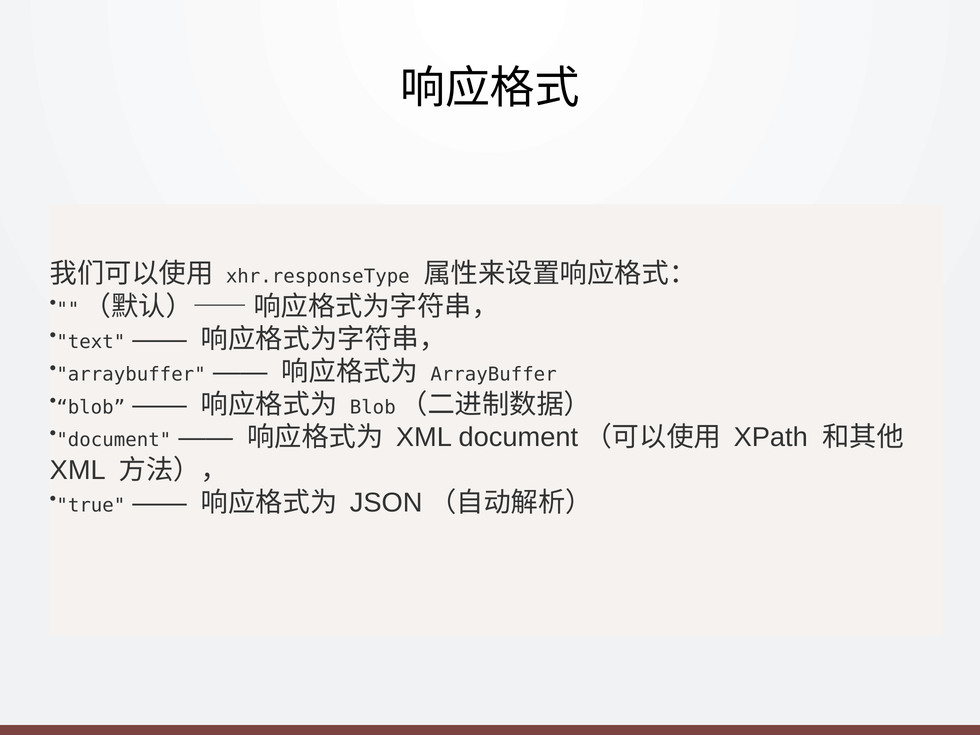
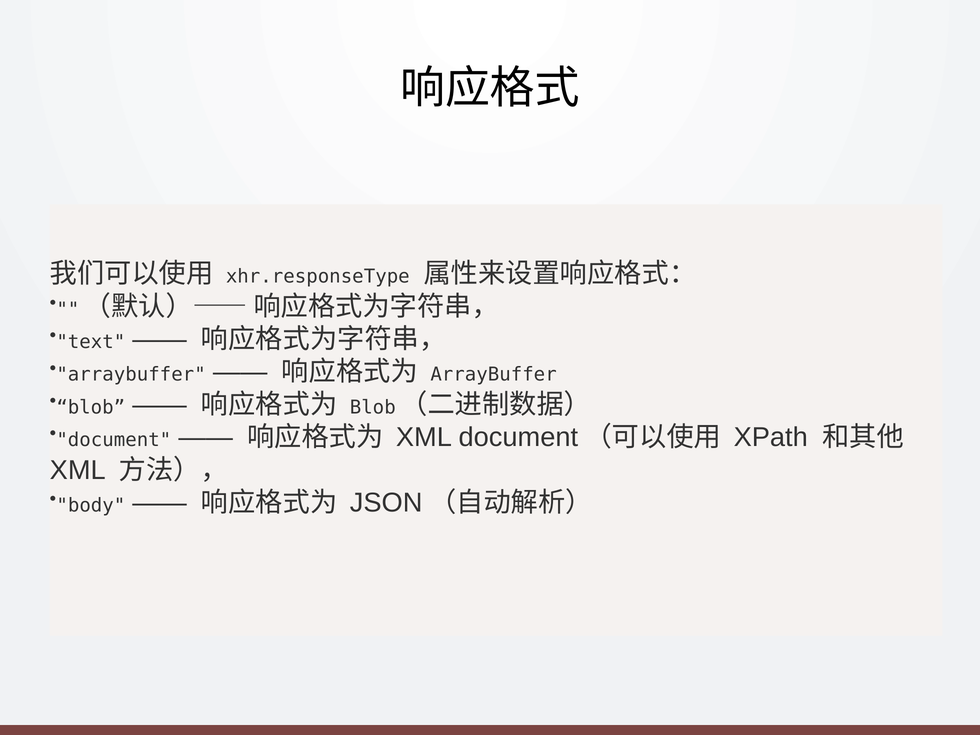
true: true -> body (91, 505)
